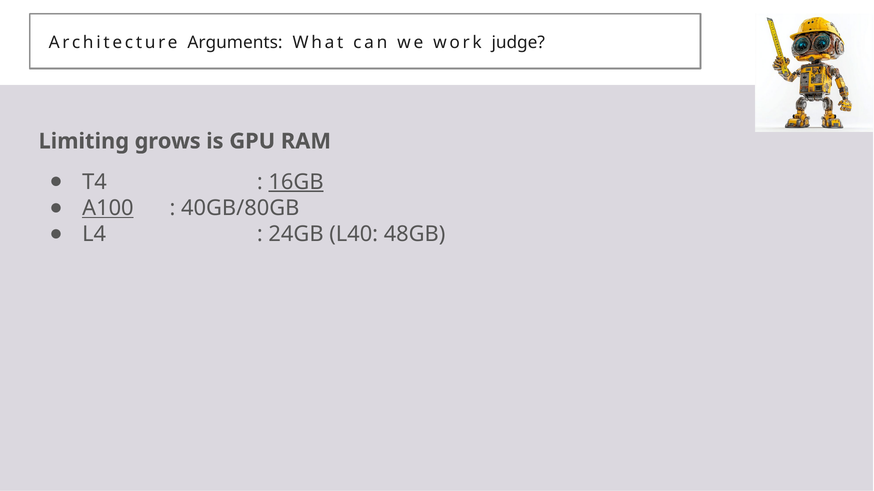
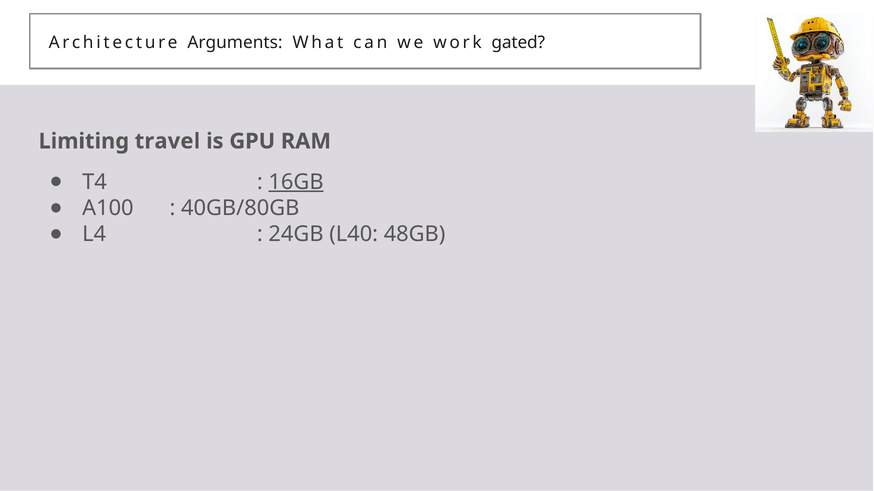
judge: judge -> gated (518, 43)
grows: grows -> travel (167, 141)
A100 underline: present -> none (108, 208)
